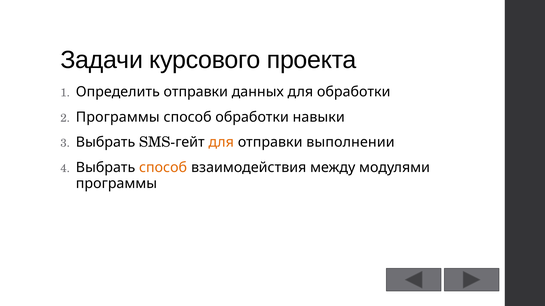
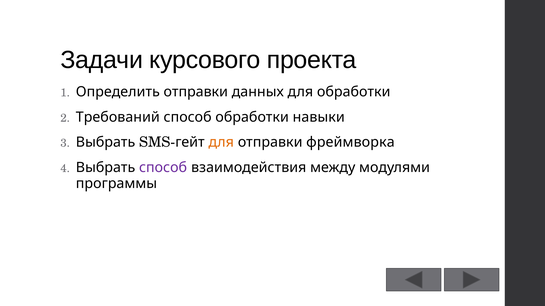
Программы: Программы -> Требований (118, 117)
выполнении: выполнении -> фреймворка (350, 143)
способ colour: orange -> purple (163, 168)
